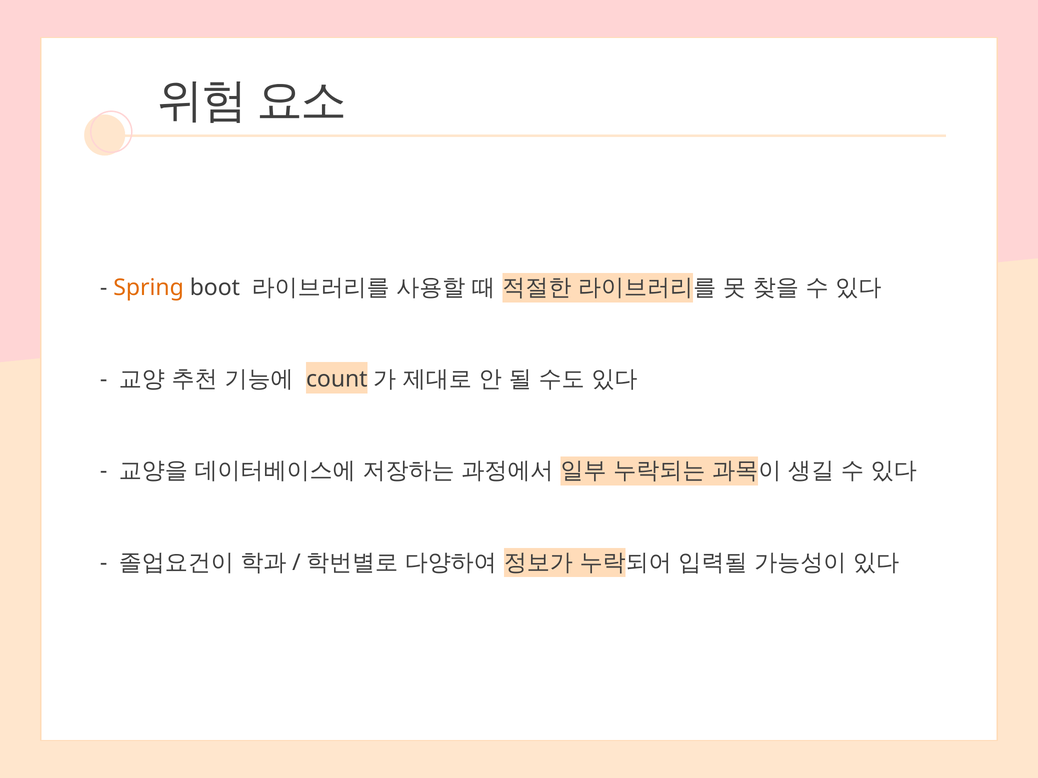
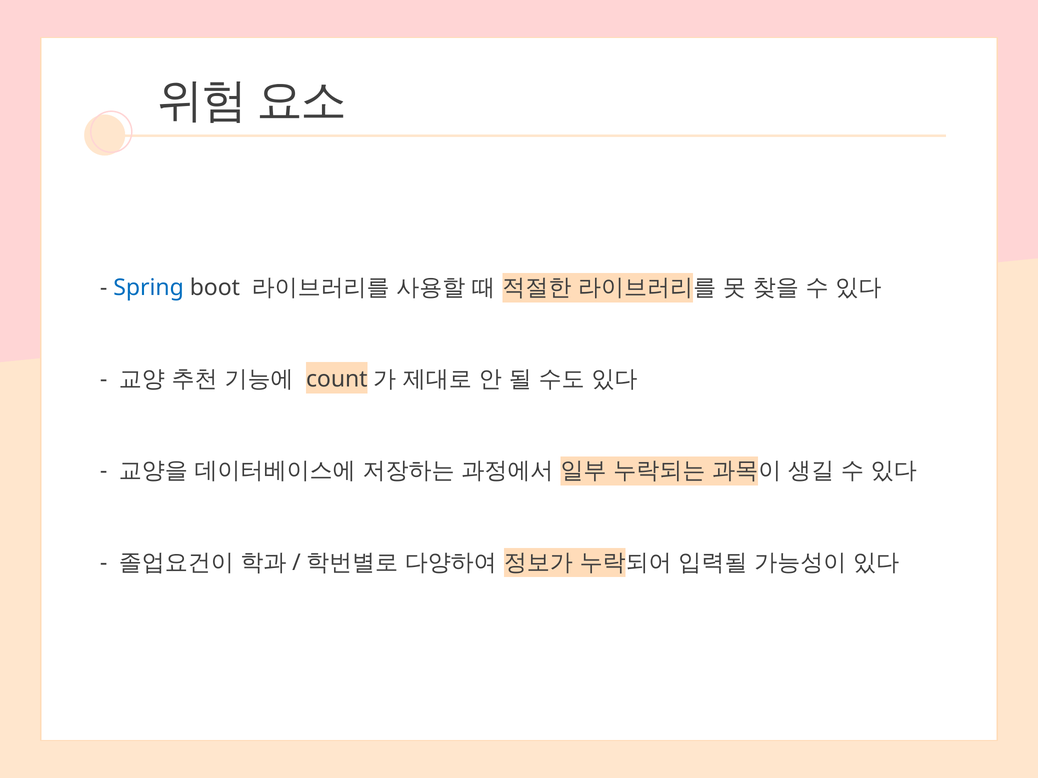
Spring colour: orange -> blue (149, 288)
